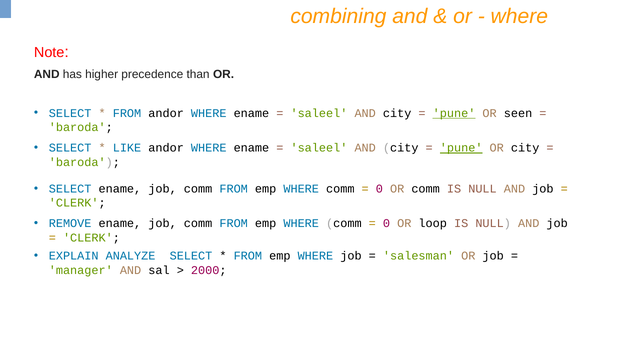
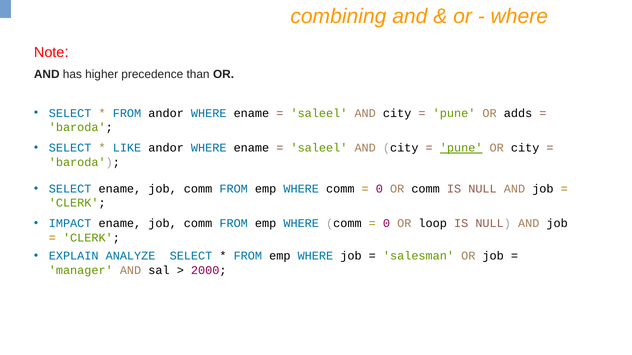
pune underline: present -> none (454, 113)
seen: seen -> adds (518, 113)
REMOVE: REMOVE -> IMPACT (70, 224)
